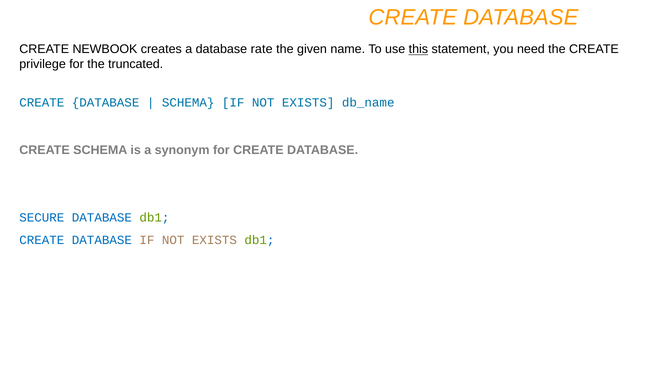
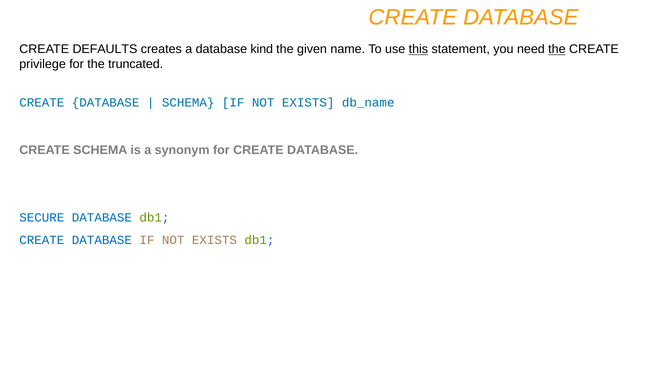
NEWBOOK: NEWBOOK -> DEFAULTS (105, 49)
rate: rate -> kind (262, 49)
the underline: none -> present (557, 49)
